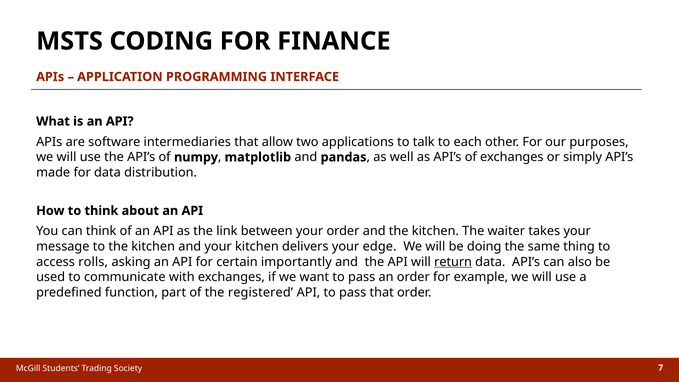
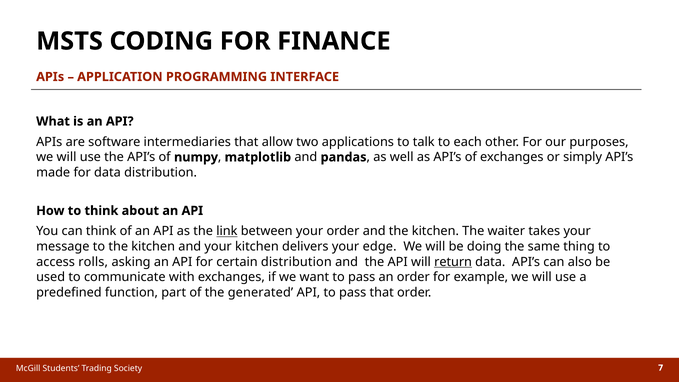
link underline: none -> present (227, 231)
certain importantly: importantly -> distribution (296, 262)
registered: registered -> generated (260, 292)
